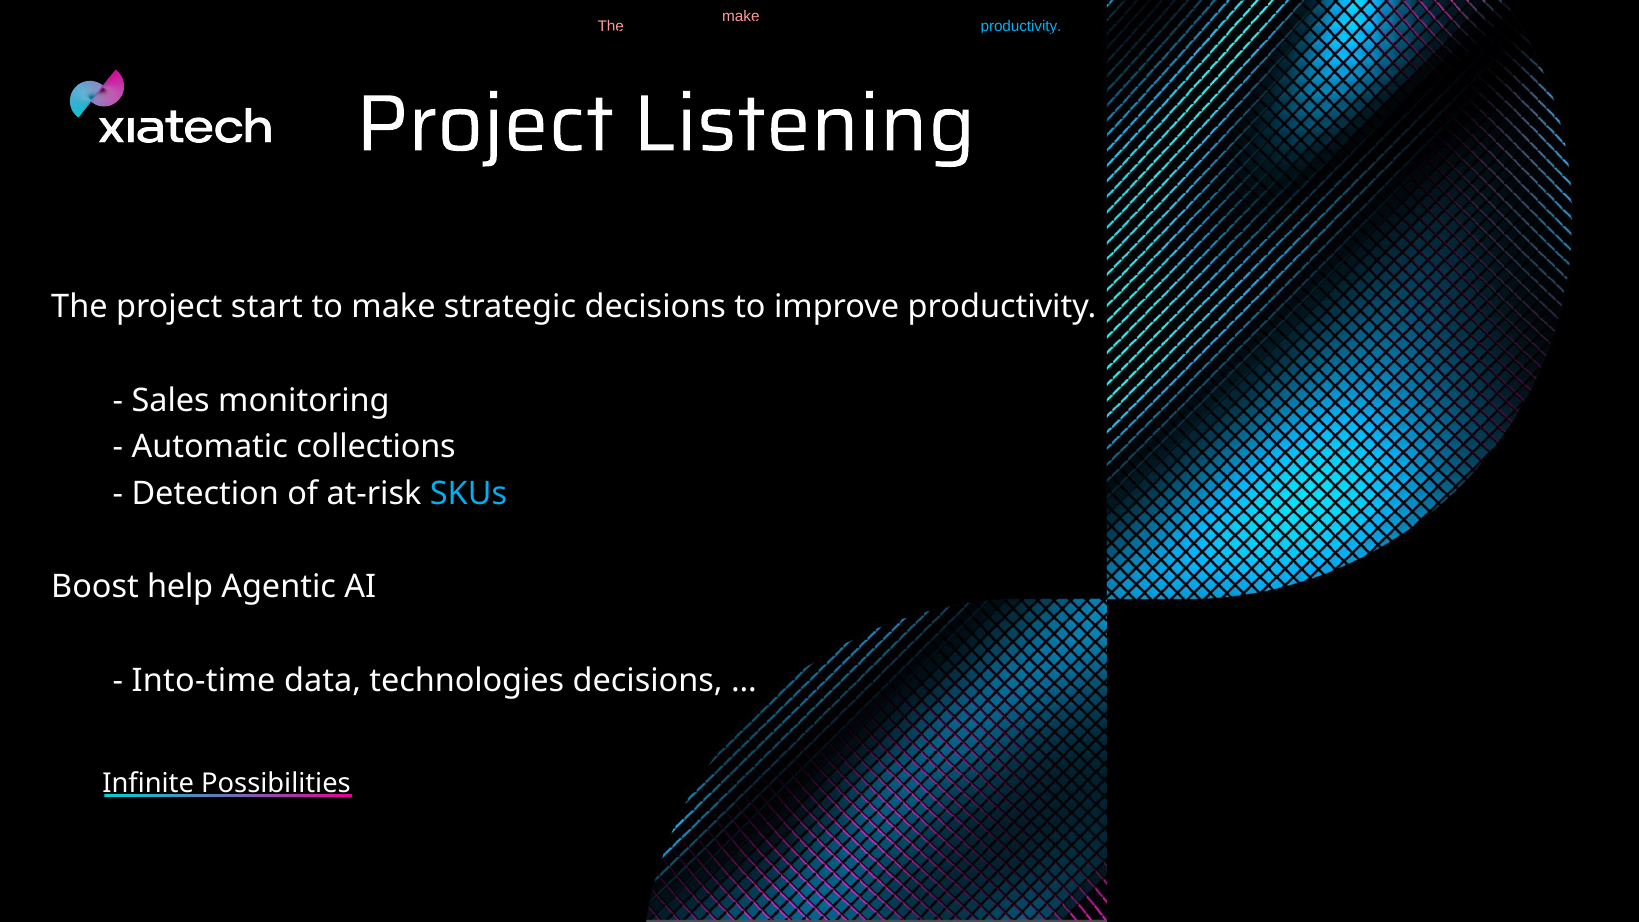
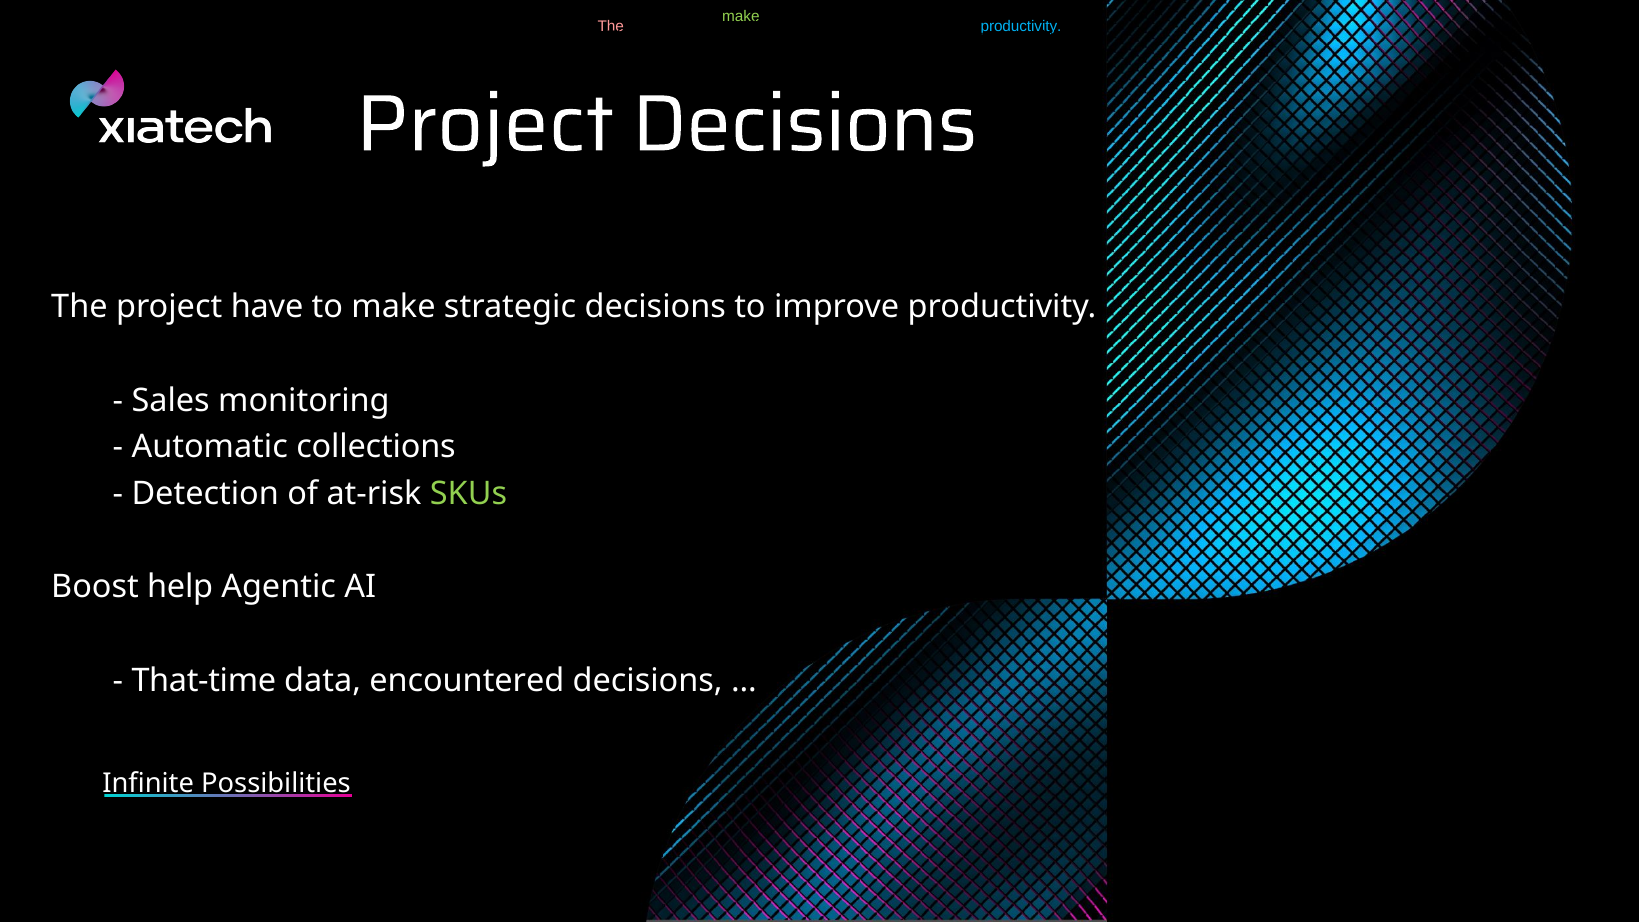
make colour: pink -> light green (741, 16)
Project Listening: Listening -> Decisions (805, 124)
start: start -> have (267, 307)
SKUs colour: light blue -> light green (468, 494)
Into-time: Into-time -> That-time (204, 680)
technologies: technologies -> encountered (467, 680)
